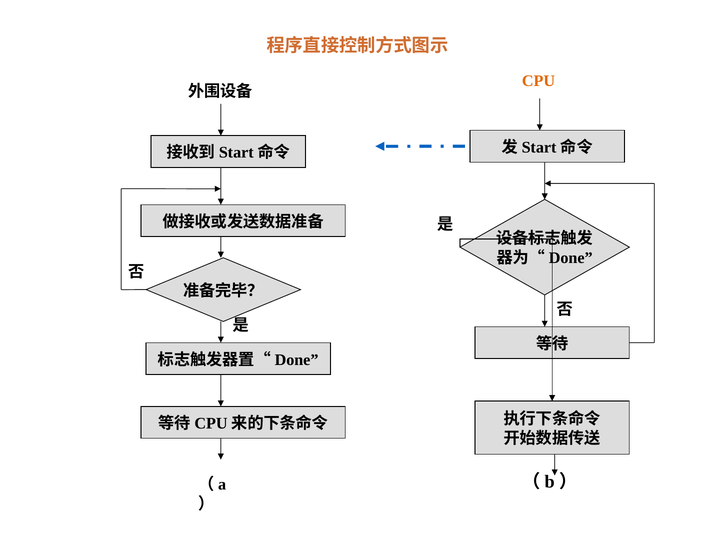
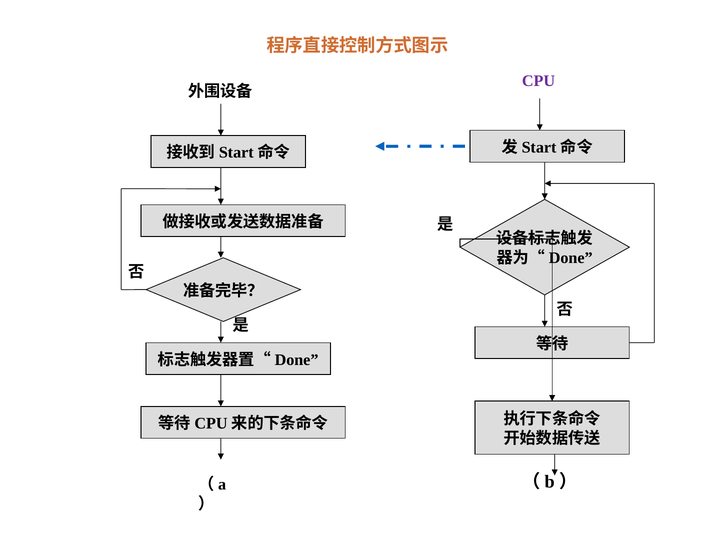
CPU colour: orange -> purple (539, 81)
